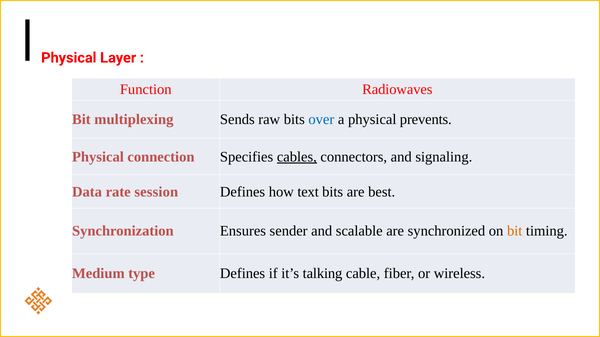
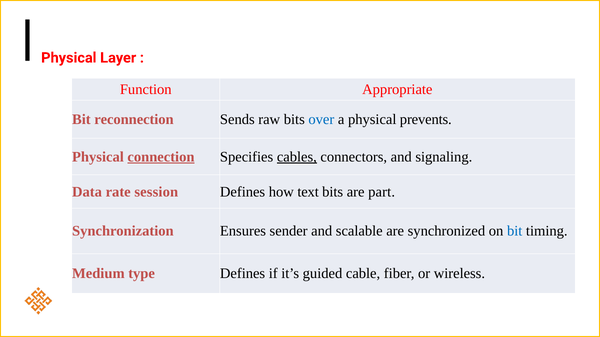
Radiowaves: Radiowaves -> Appropriate (397, 90)
multiplexing: multiplexing -> reconnection (134, 120)
connection underline: none -> present (161, 157)
best: best -> part (382, 192)
bit colour: orange -> blue (515, 231)
talking: talking -> guided (323, 274)
